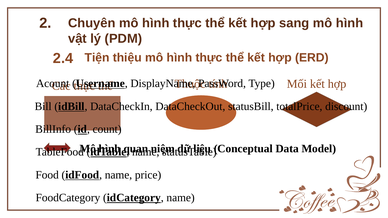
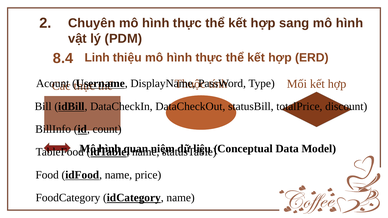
2.4: 2.4 -> 8.4 (63, 58)
Tiện: Tiện -> Linh (97, 58)
